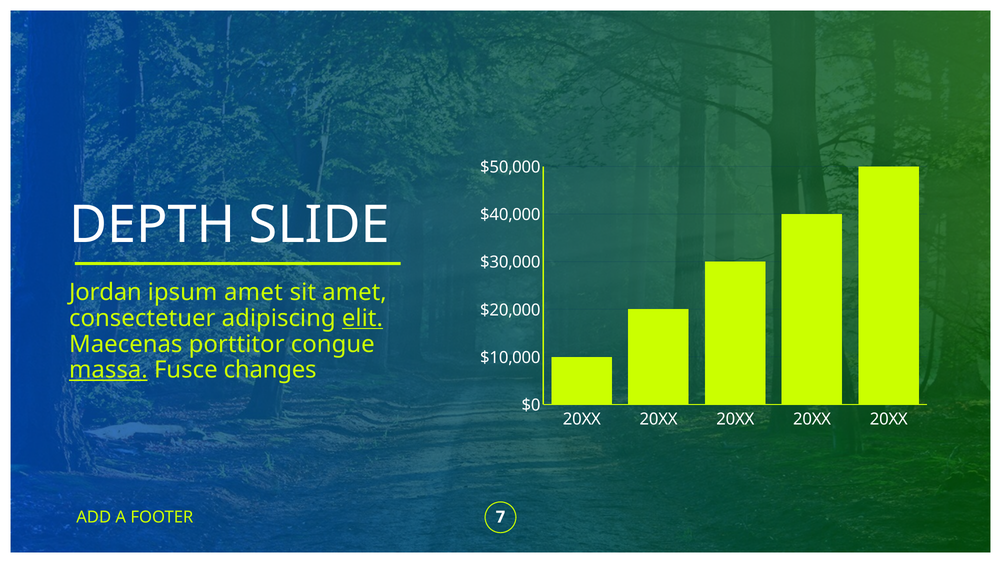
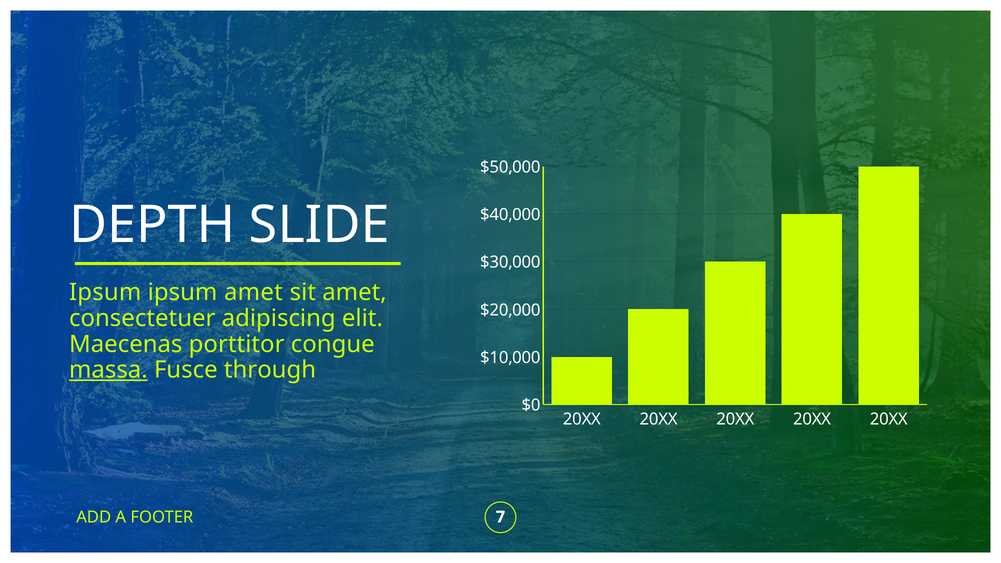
Jordan: Jordan -> Ipsum (105, 292)
elit underline: present -> none (362, 318)
changes: changes -> through (270, 370)
